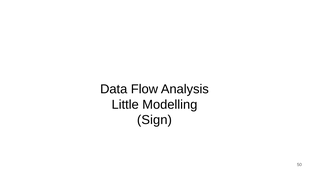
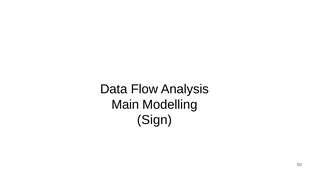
Little: Little -> Main (125, 104)
